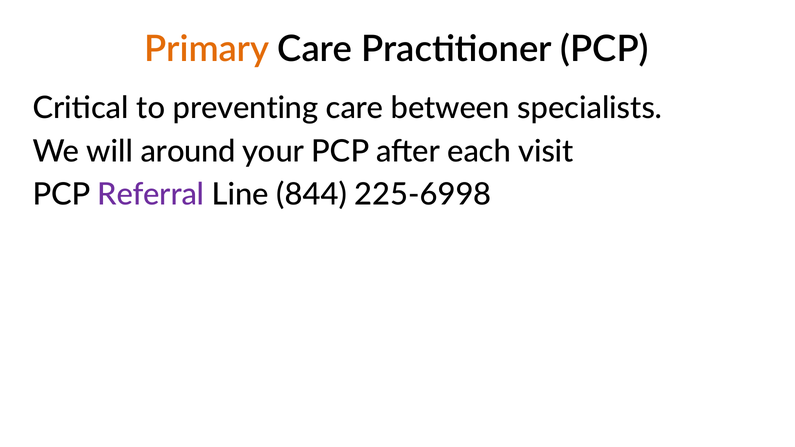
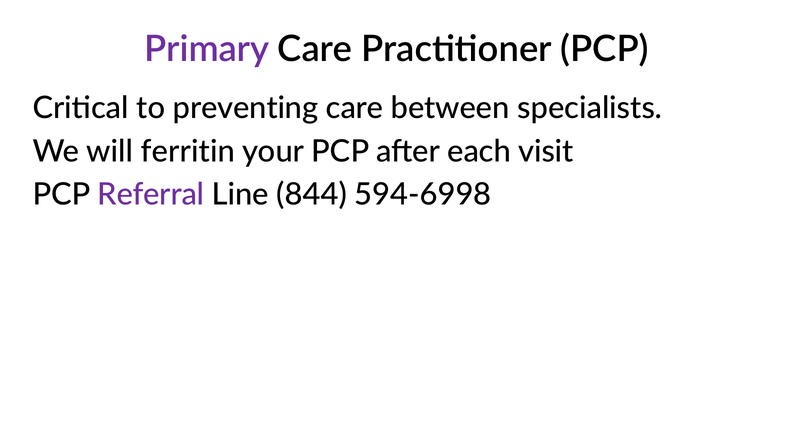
Primary colour: orange -> purple (207, 49)
around: around -> ferritin (188, 152)
225-6998: 225-6998 -> 594-6998 (423, 195)
